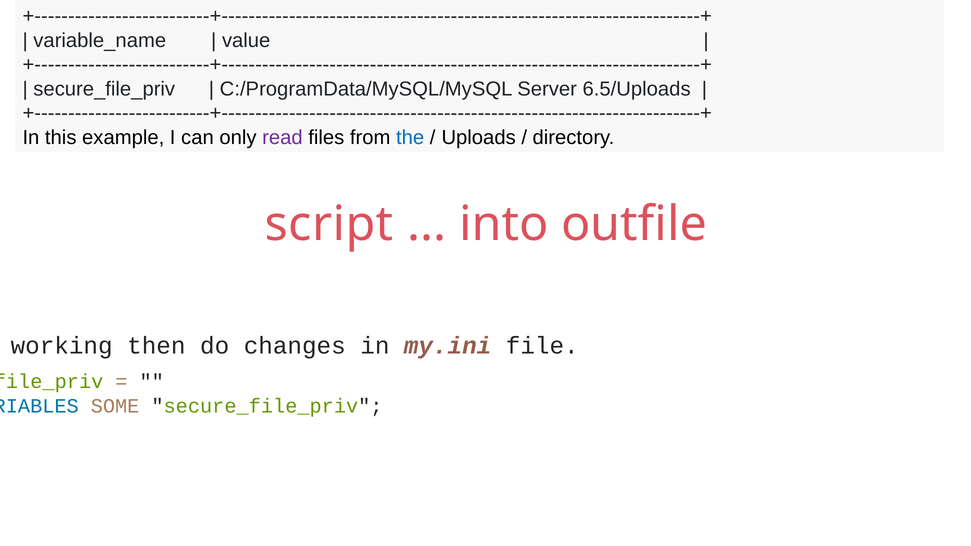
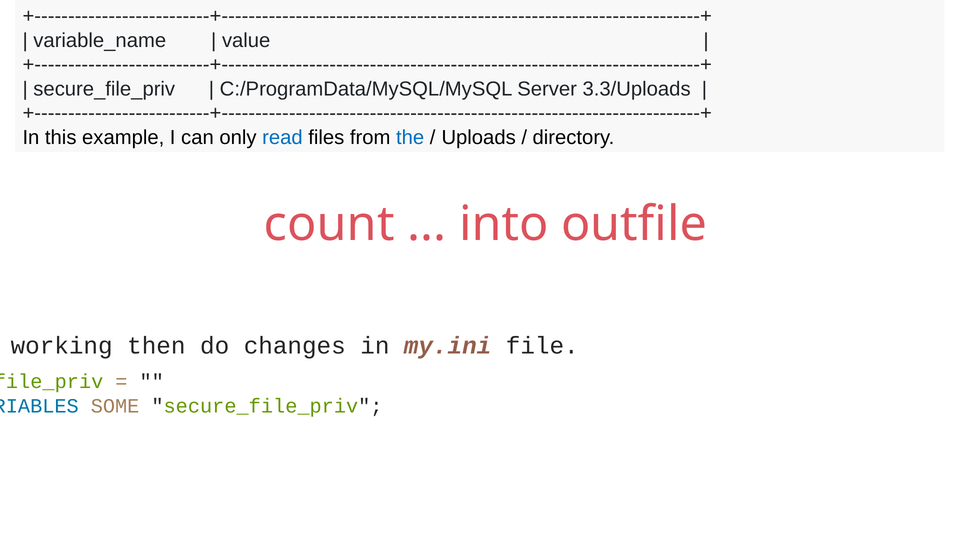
6.5/Uploads: 6.5/Uploads -> 3.3/Uploads (637, 89)
read colour: purple -> blue (282, 138)
script: script -> count (329, 224)
